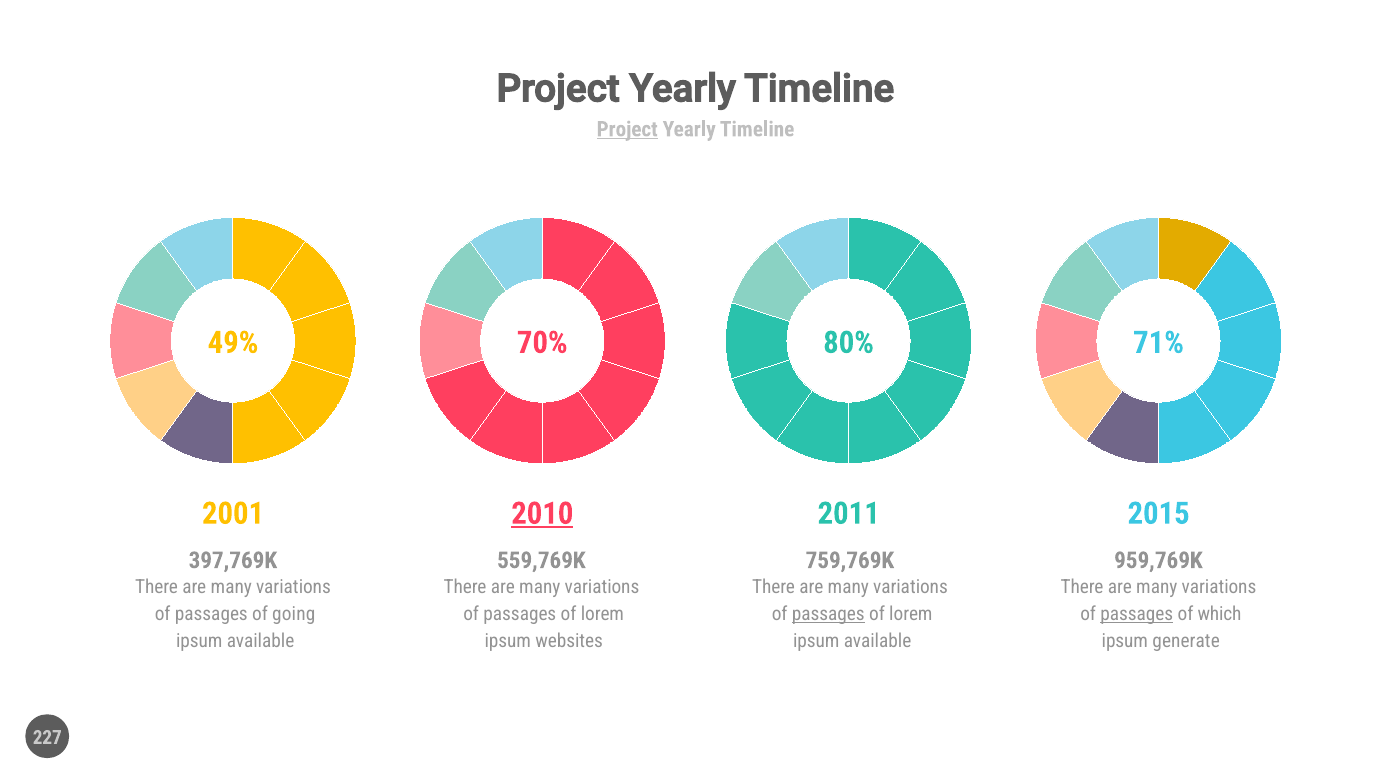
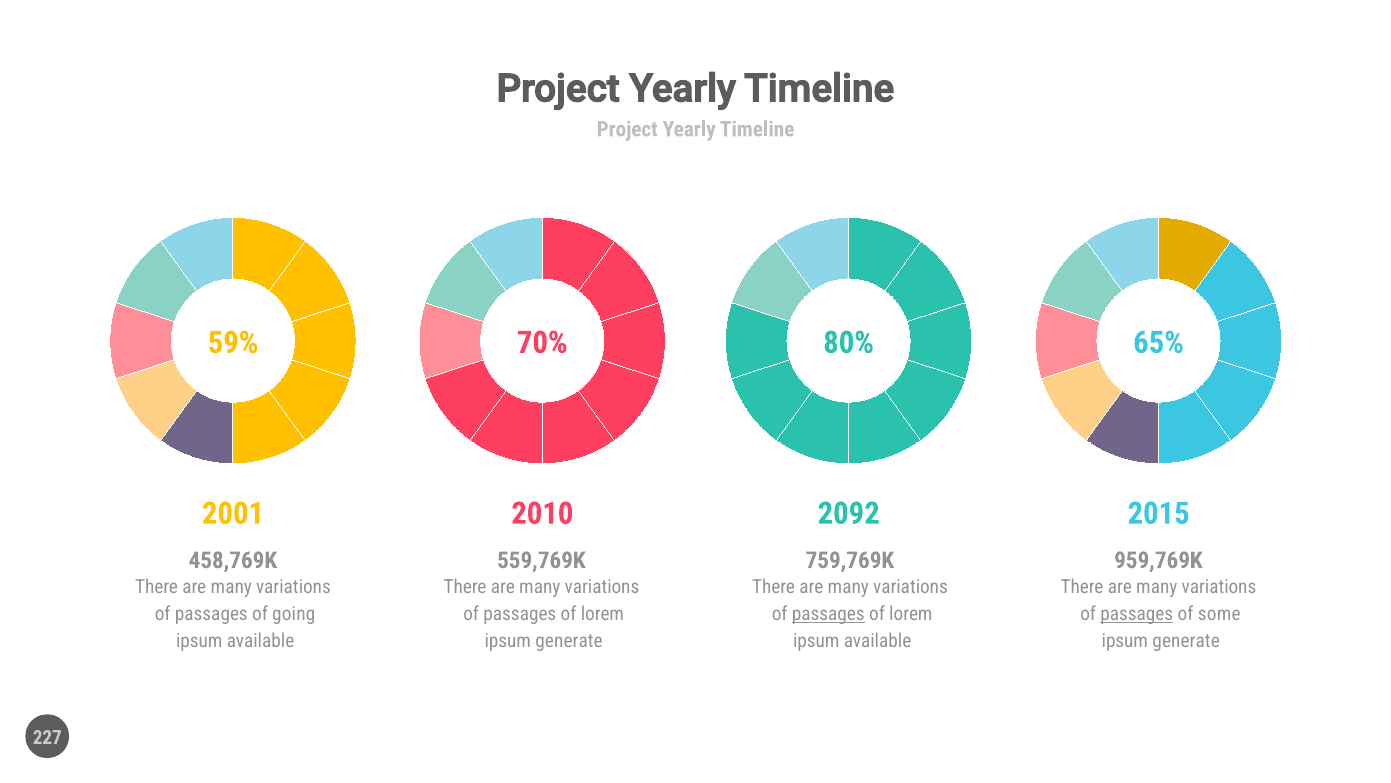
Project underline: present -> none (627, 129)
49%: 49% -> 59% (233, 342)
71%: 71% -> 65% (1159, 342)
2010 underline: present -> none (542, 513)
2011: 2011 -> 2092 (849, 513)
397,769K: 397,769K -> 458,769K (233, 560)
which: which -> some (1219, 614)
websites: websites -> generate (569, 641)
